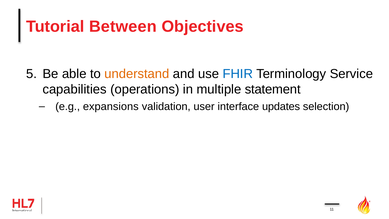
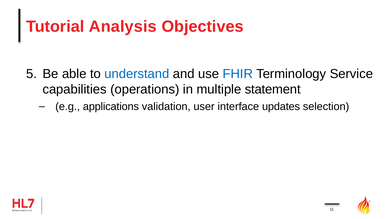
Between: Between -> Analysis (123, 27)
understand colour: orange -> blue (137, 74)
expansions: expansions -> applications (111, 107)
